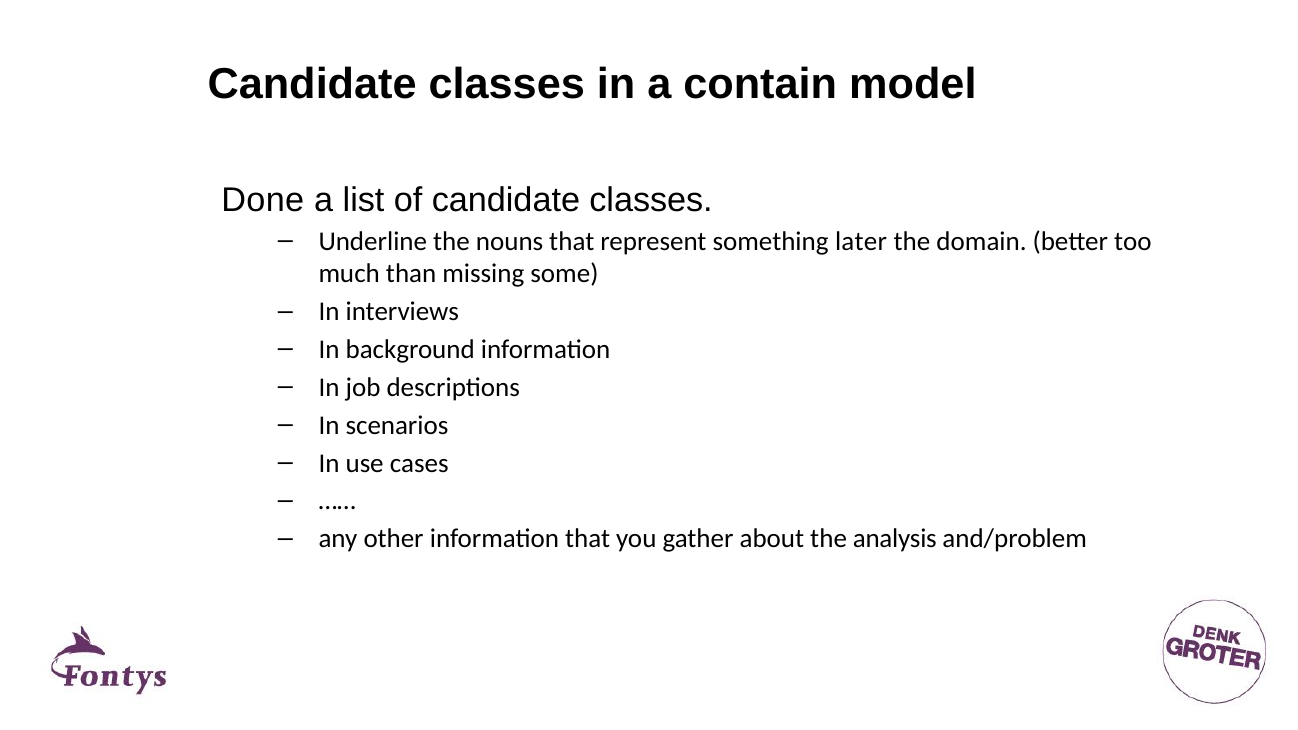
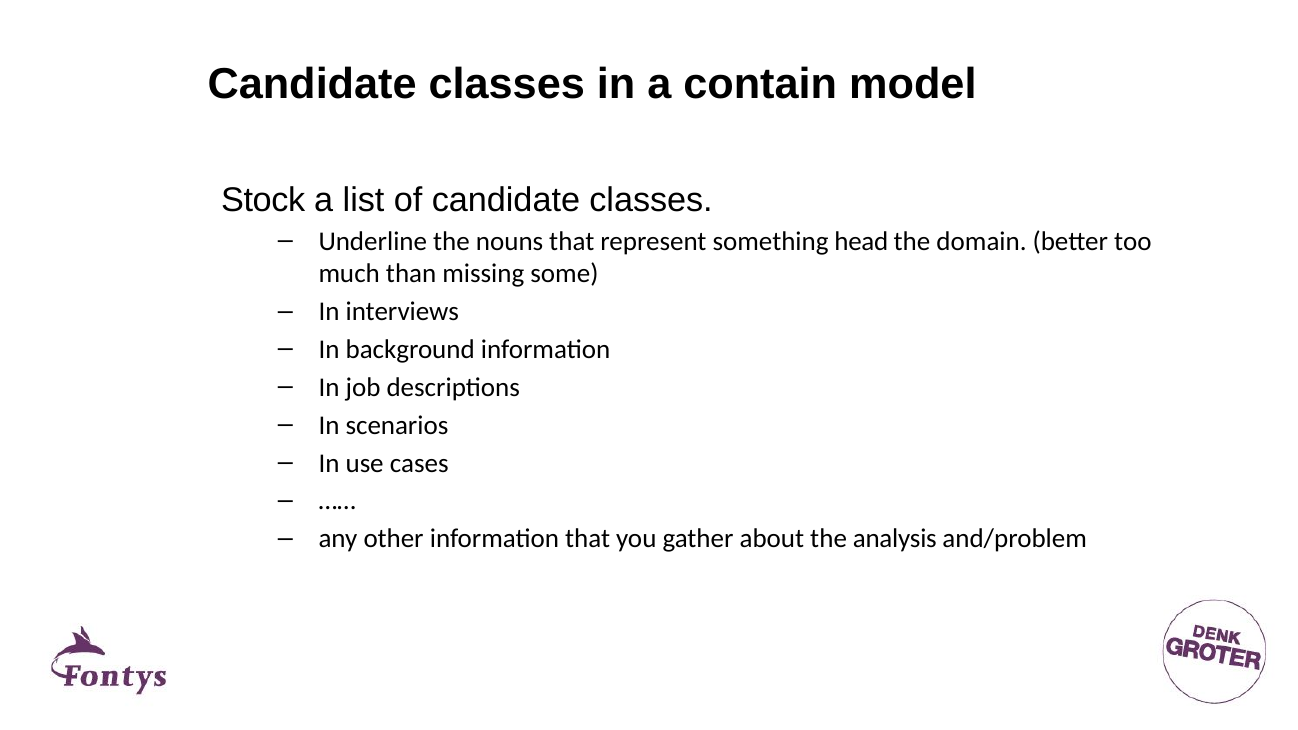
Done: Done -> Stock (263, 200)
later: later -> head (861, 241)
